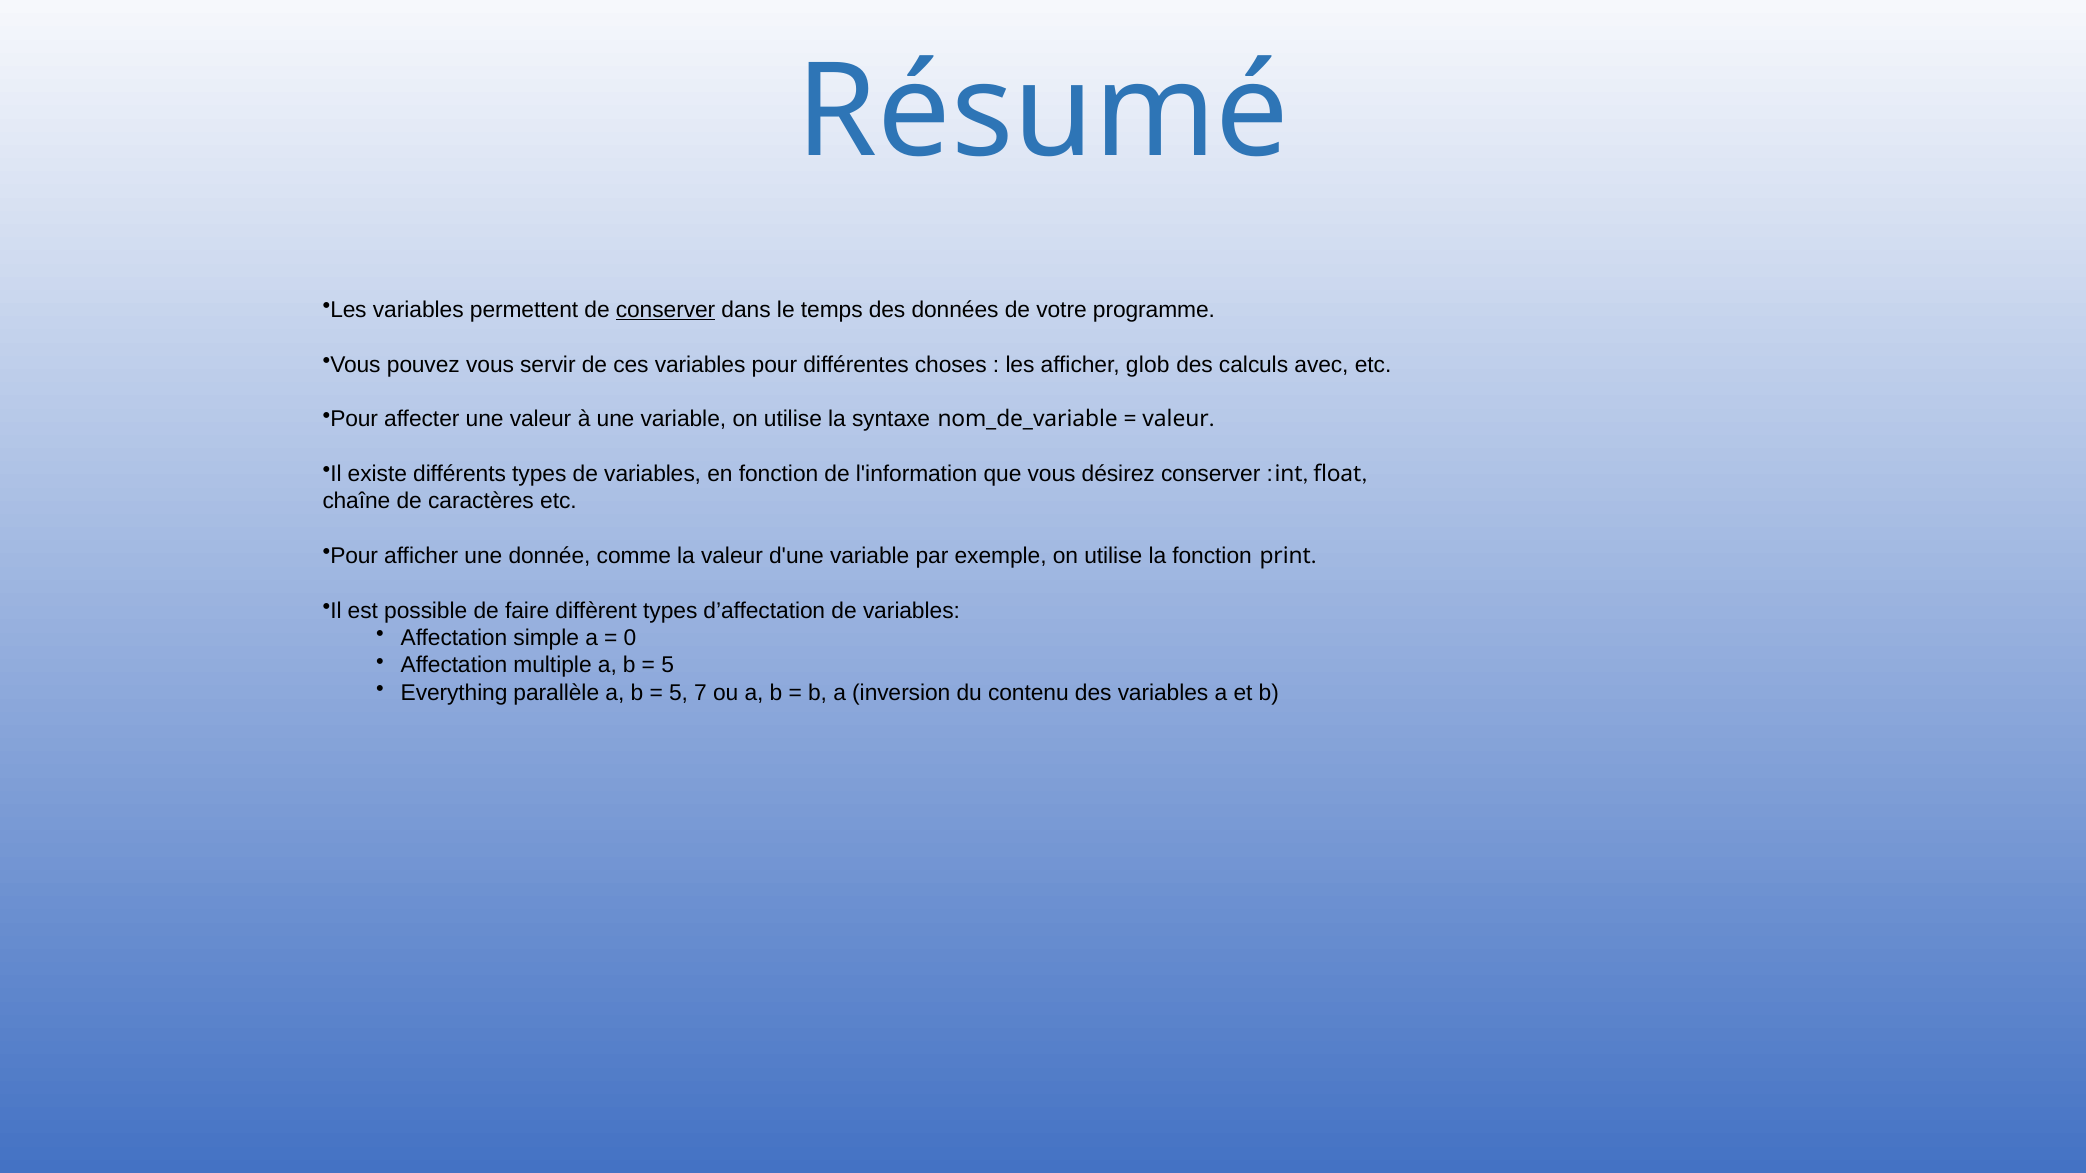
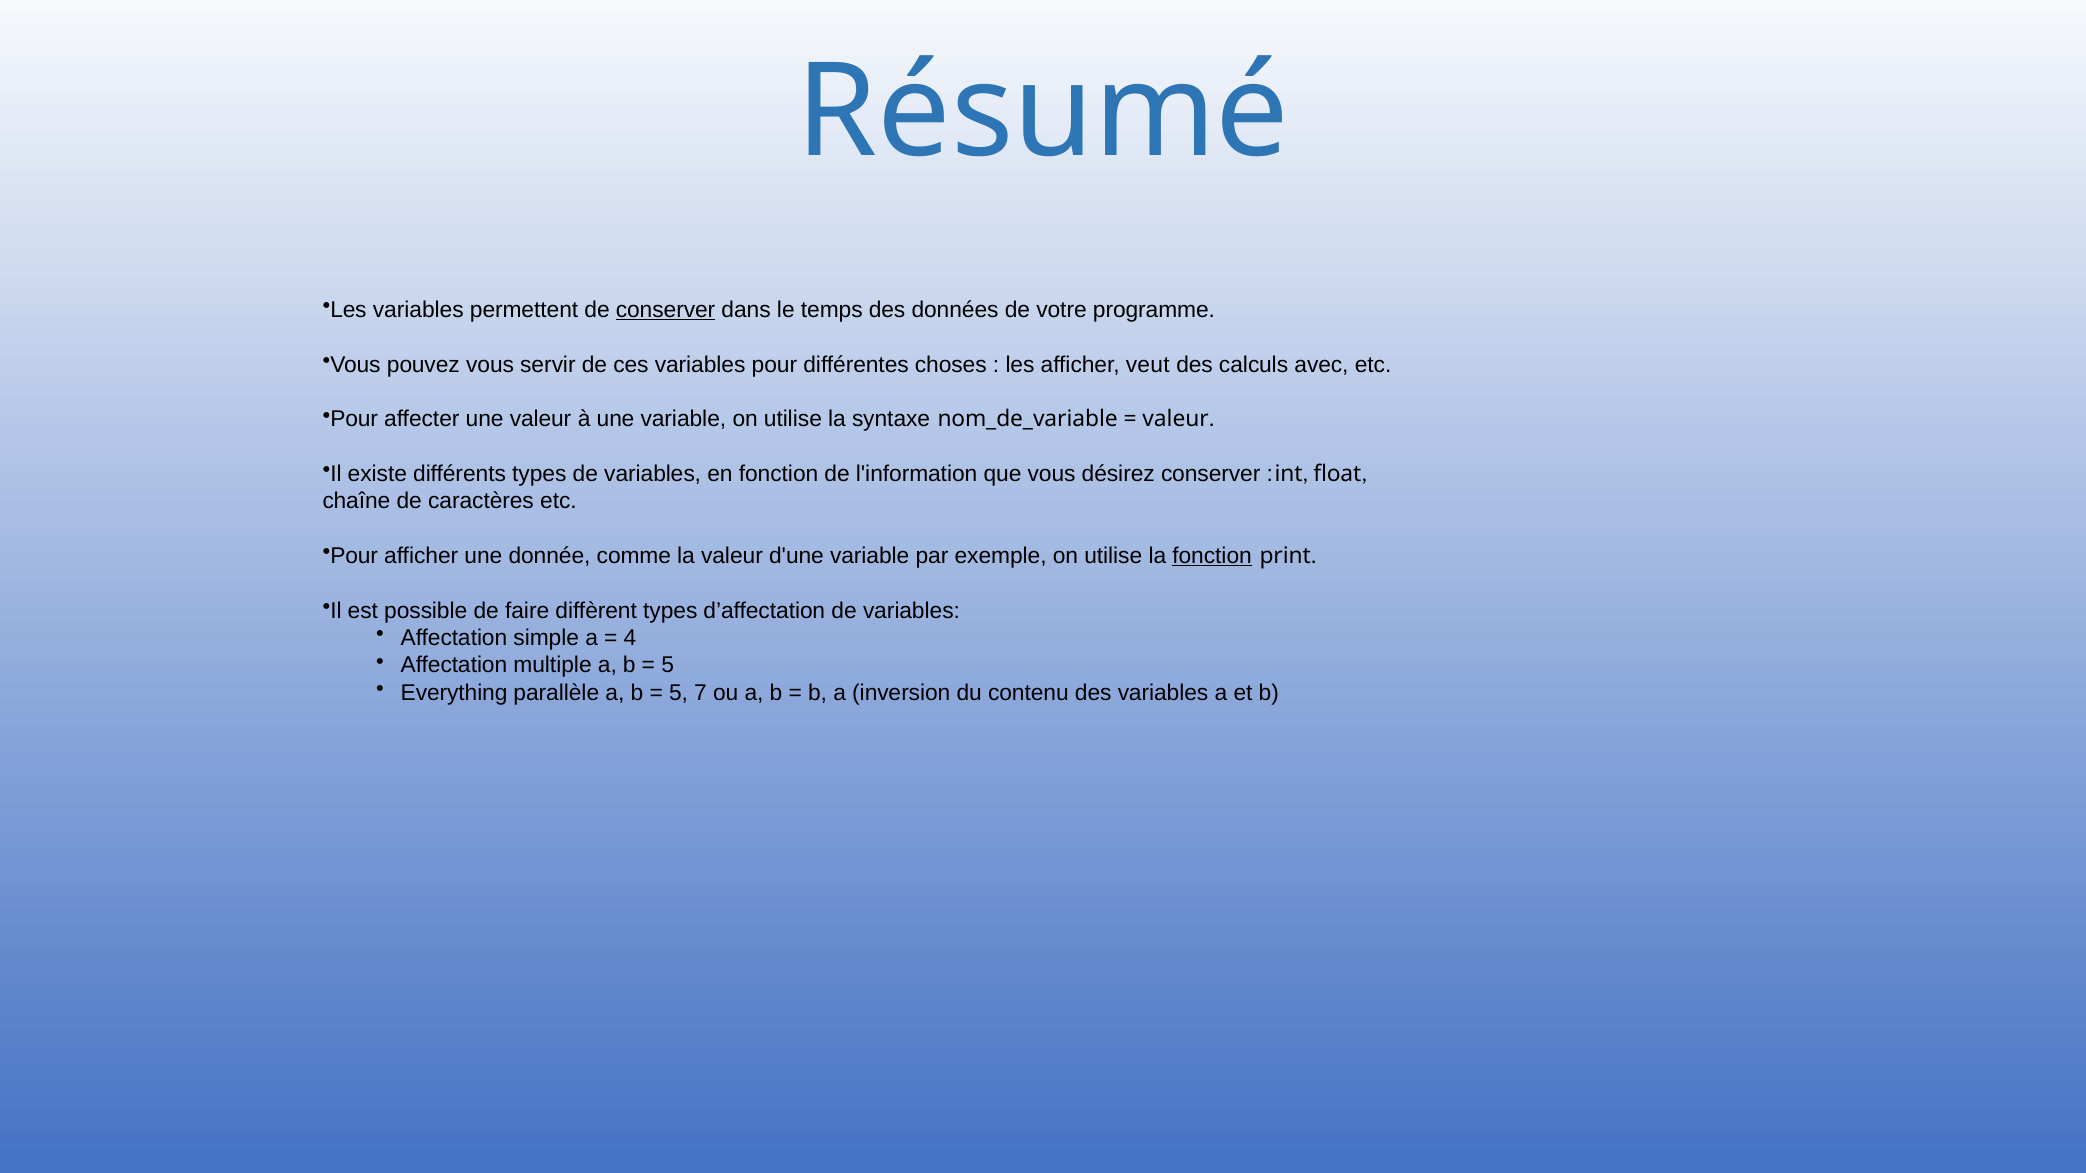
glob: glob -> veut (1148, 365)
fonction underline: none -> present (1212, 556)
0: 0 -> 4 (630, 638)
